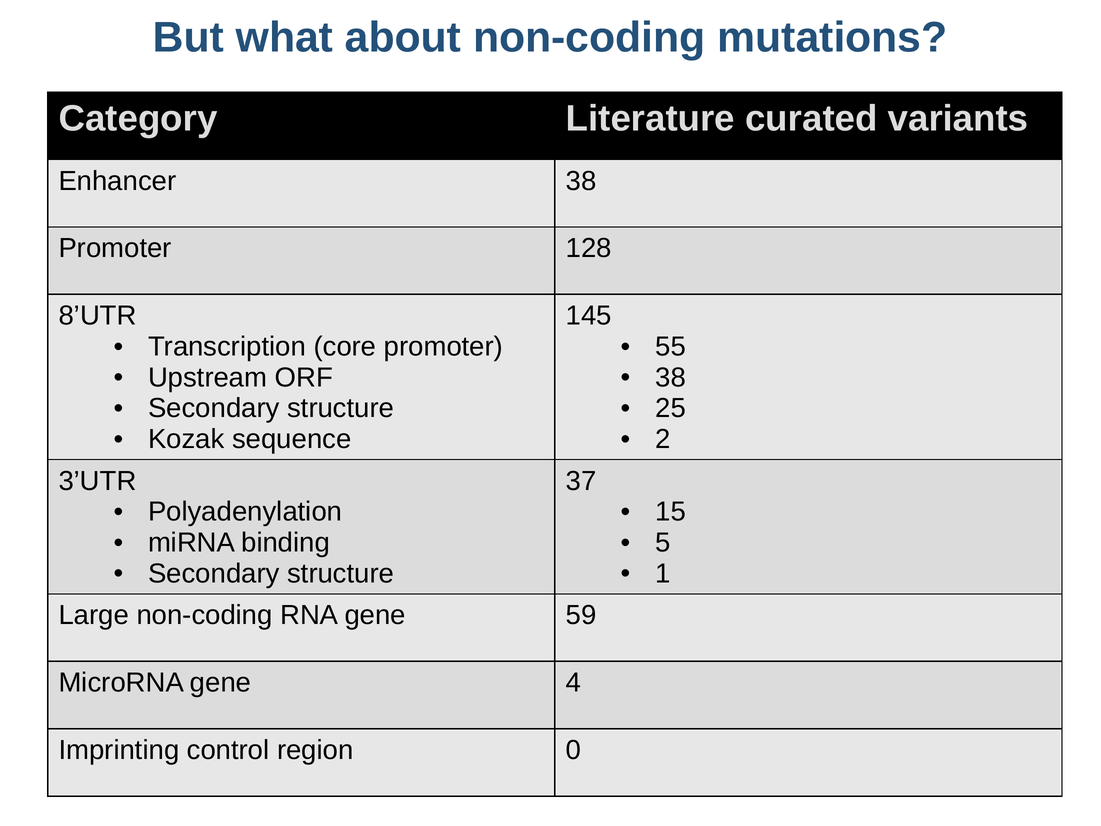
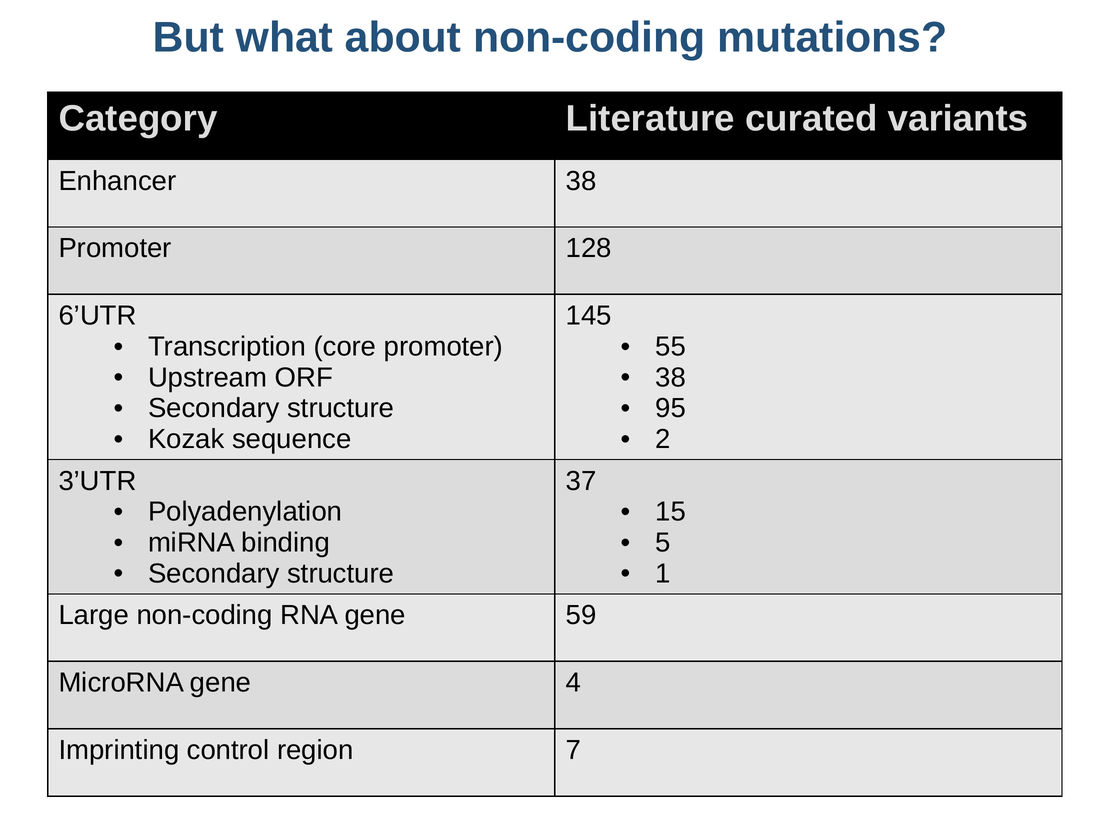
8’UTR: 8’UTR -> 6’UTR (98, 316)
25: 25 -> 95 (671, 408)
0: 0 -> 7 (573, 750)
